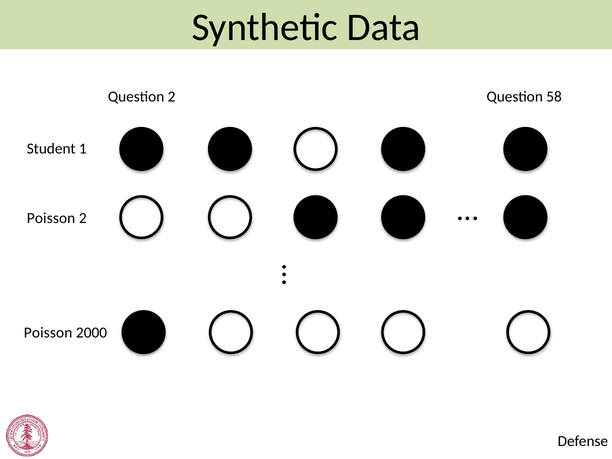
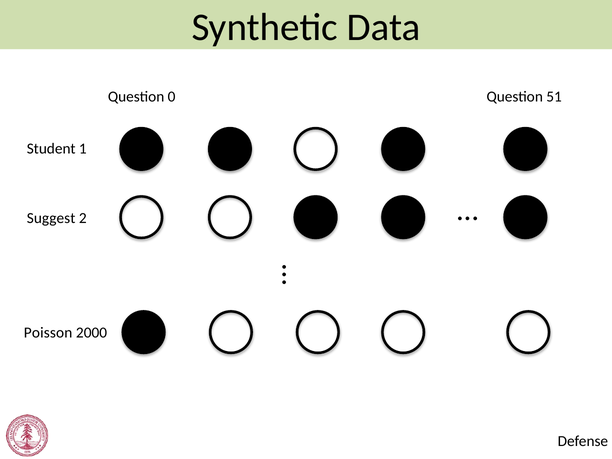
Question 2: 2 -> 0 (172, 97)
58: 58 -> 51 (554, 97)
Poisson: Poisson -> Suggest (51, 218)
